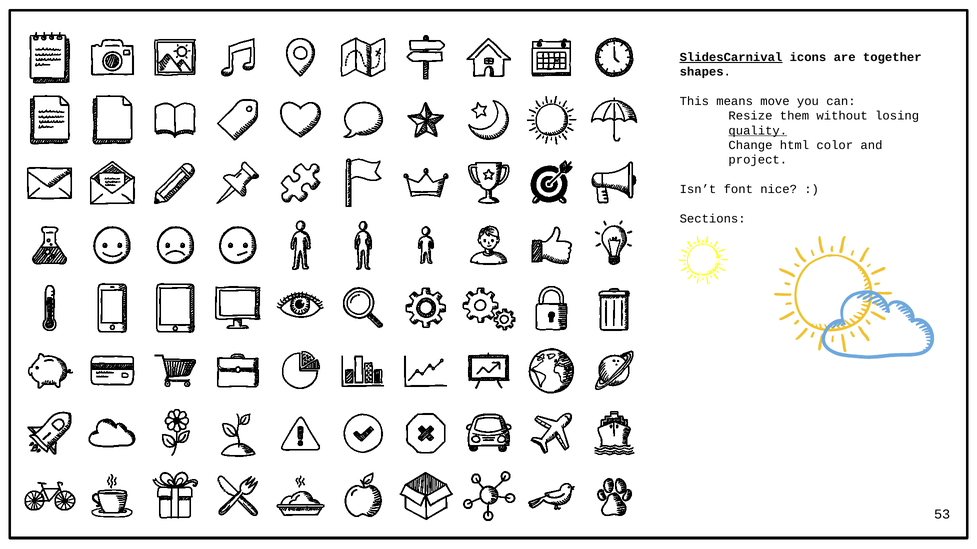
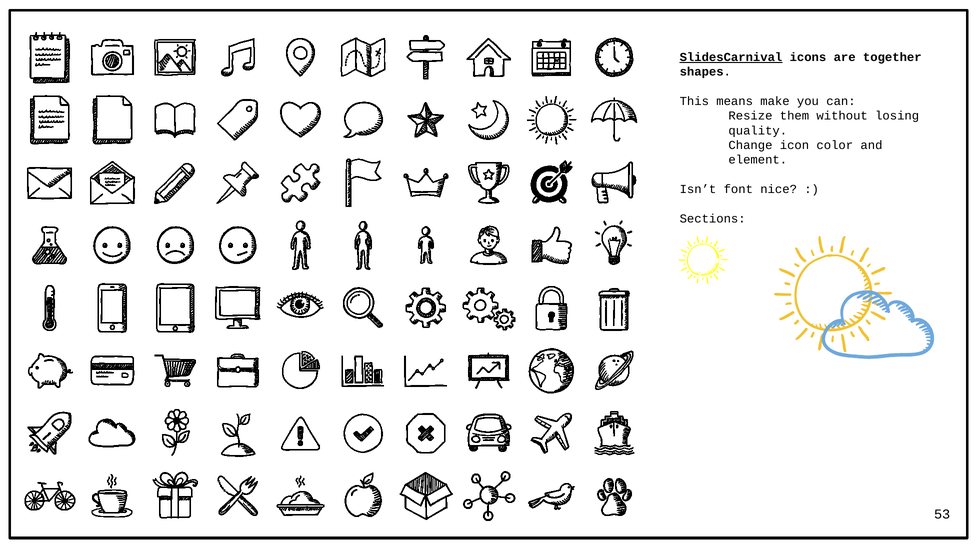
move: move -> make (775, 101)
quality underline: present -> none (758, 131)
html: html -> icon (794, 145)
project: project -> element (758, 160)
